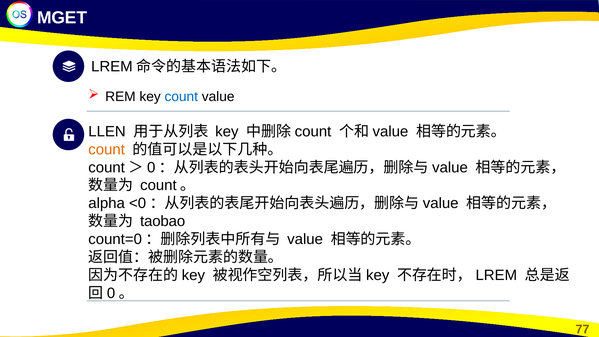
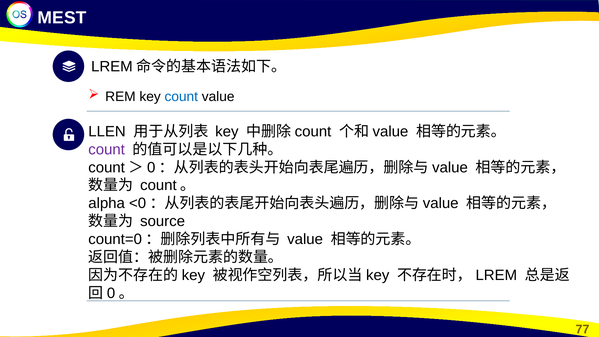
MGET: MGET -> MEST (62, 18)
count colour: orange -> purple (107, 149)
taobao: taobao -> source (163, 221)
